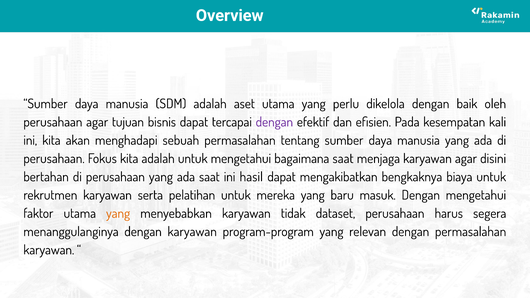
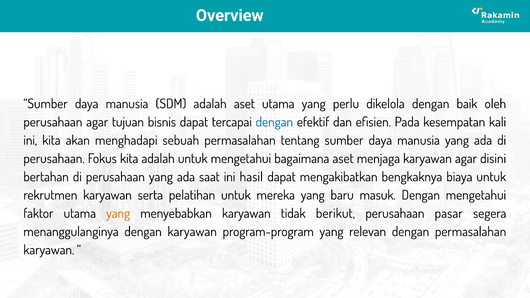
dengan colour: purple -> blue (274, 122)
bagaimana saat: saat -> aset (343, 159)
dataset: dataset -> berikut (335, 214)
harus: harus -> pasar (449, 214)
